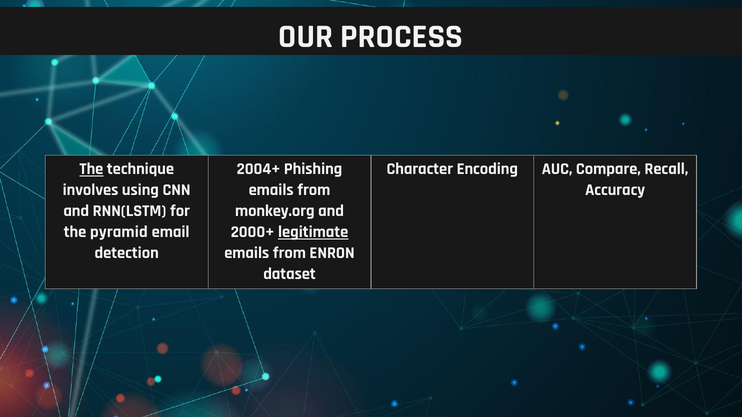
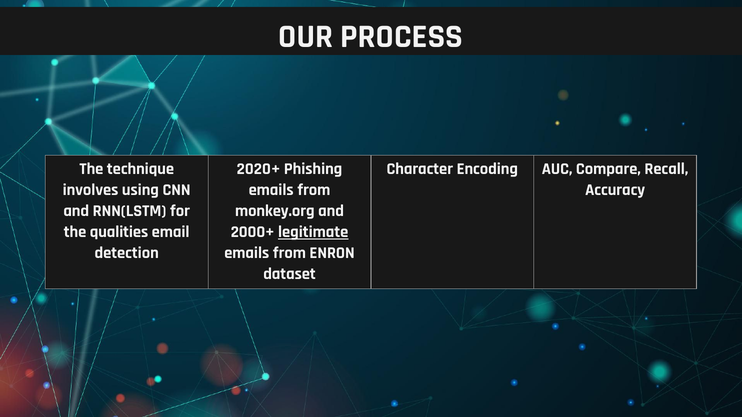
The underline: present -> none (91, 169)
2004+: 2004+ -> 2020+ (259, 169)
pyramid: pyramid -> qualities (119, 232)
